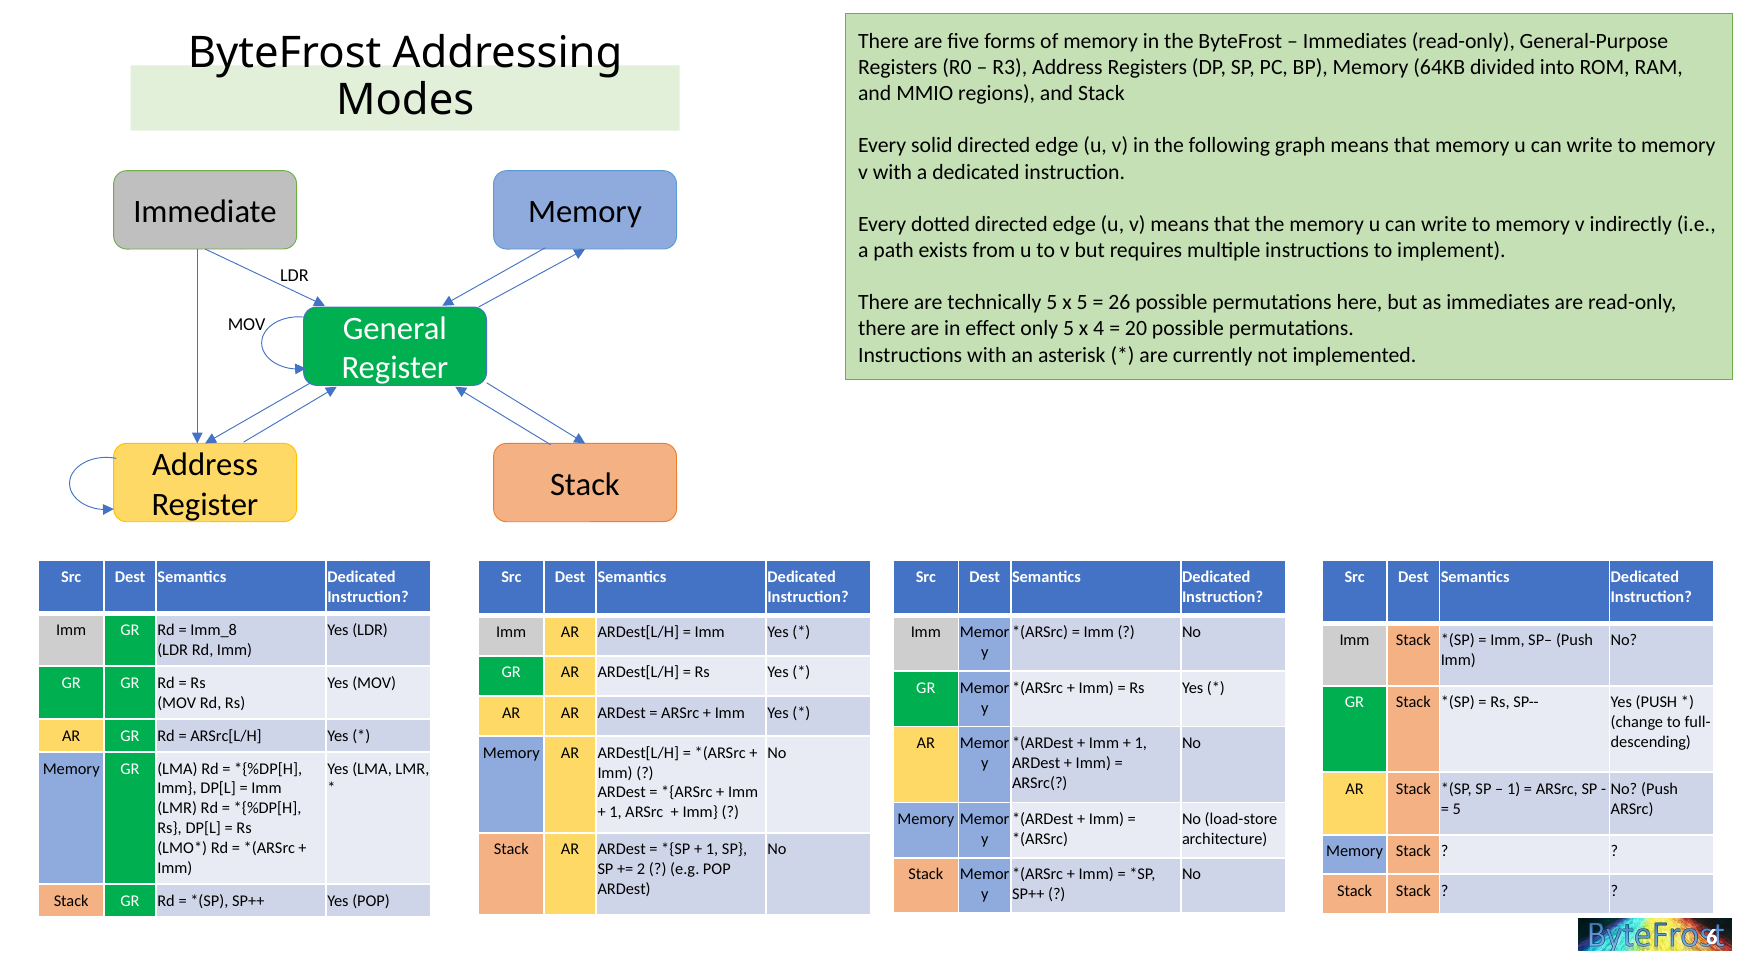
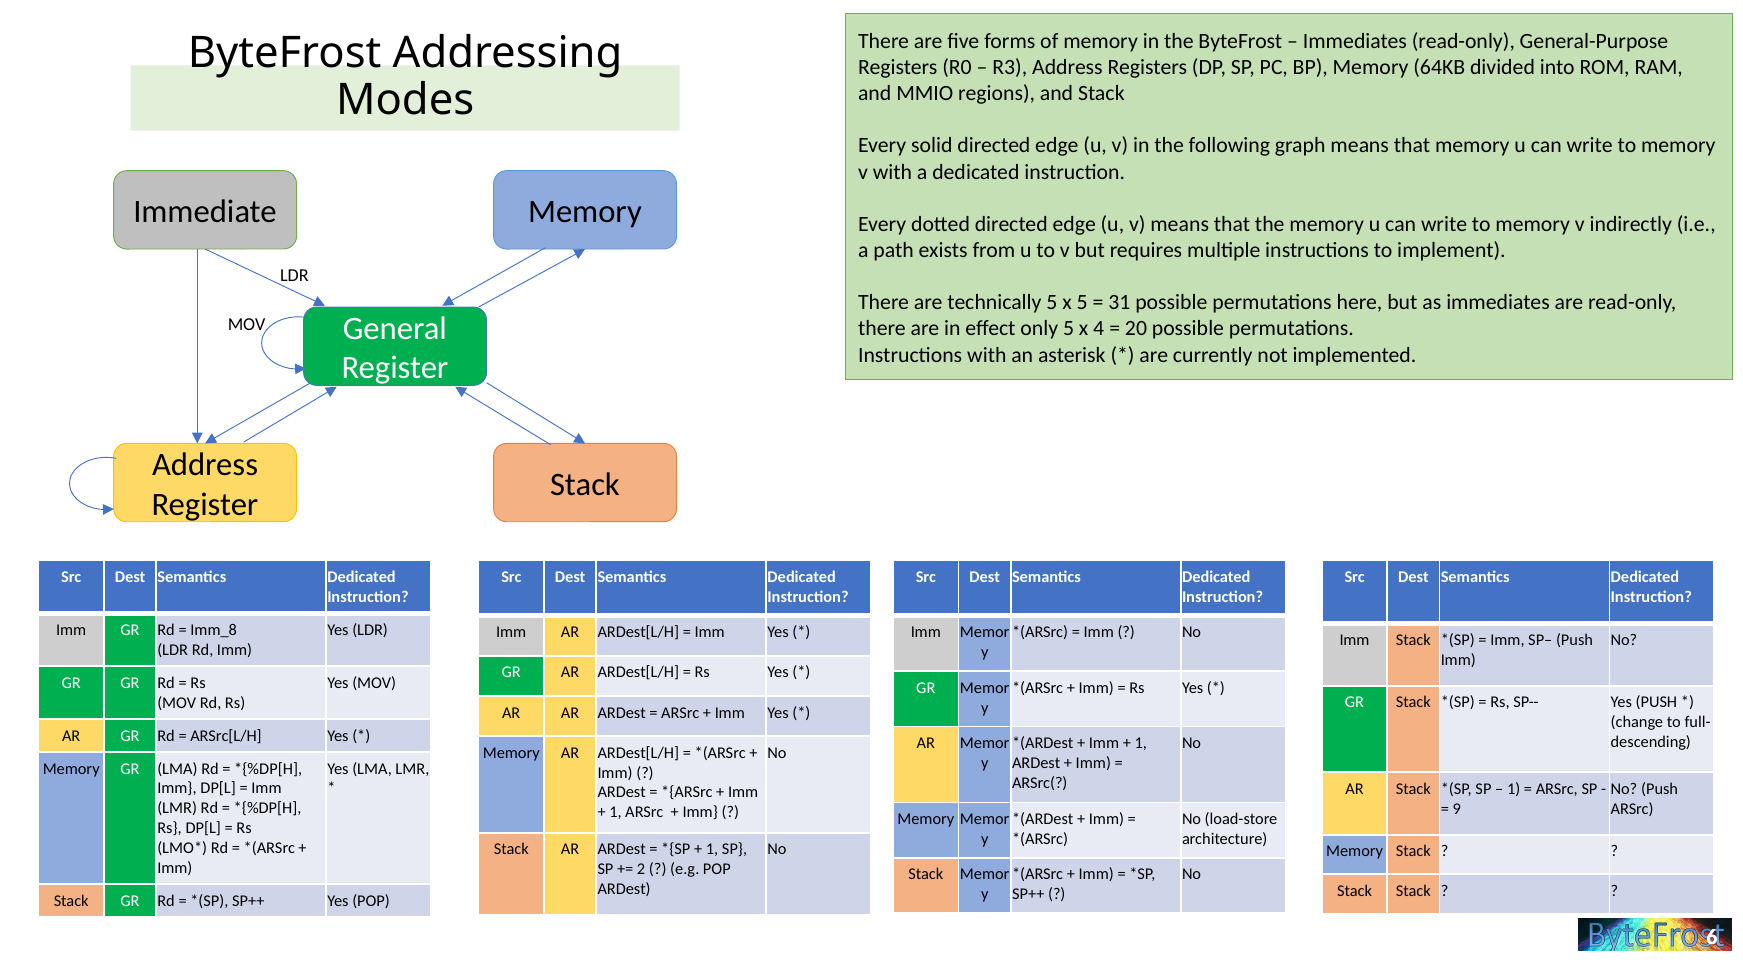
26: 26 -> 31 (1119, 303)
5: 5 -> 9 (1457, 809)
